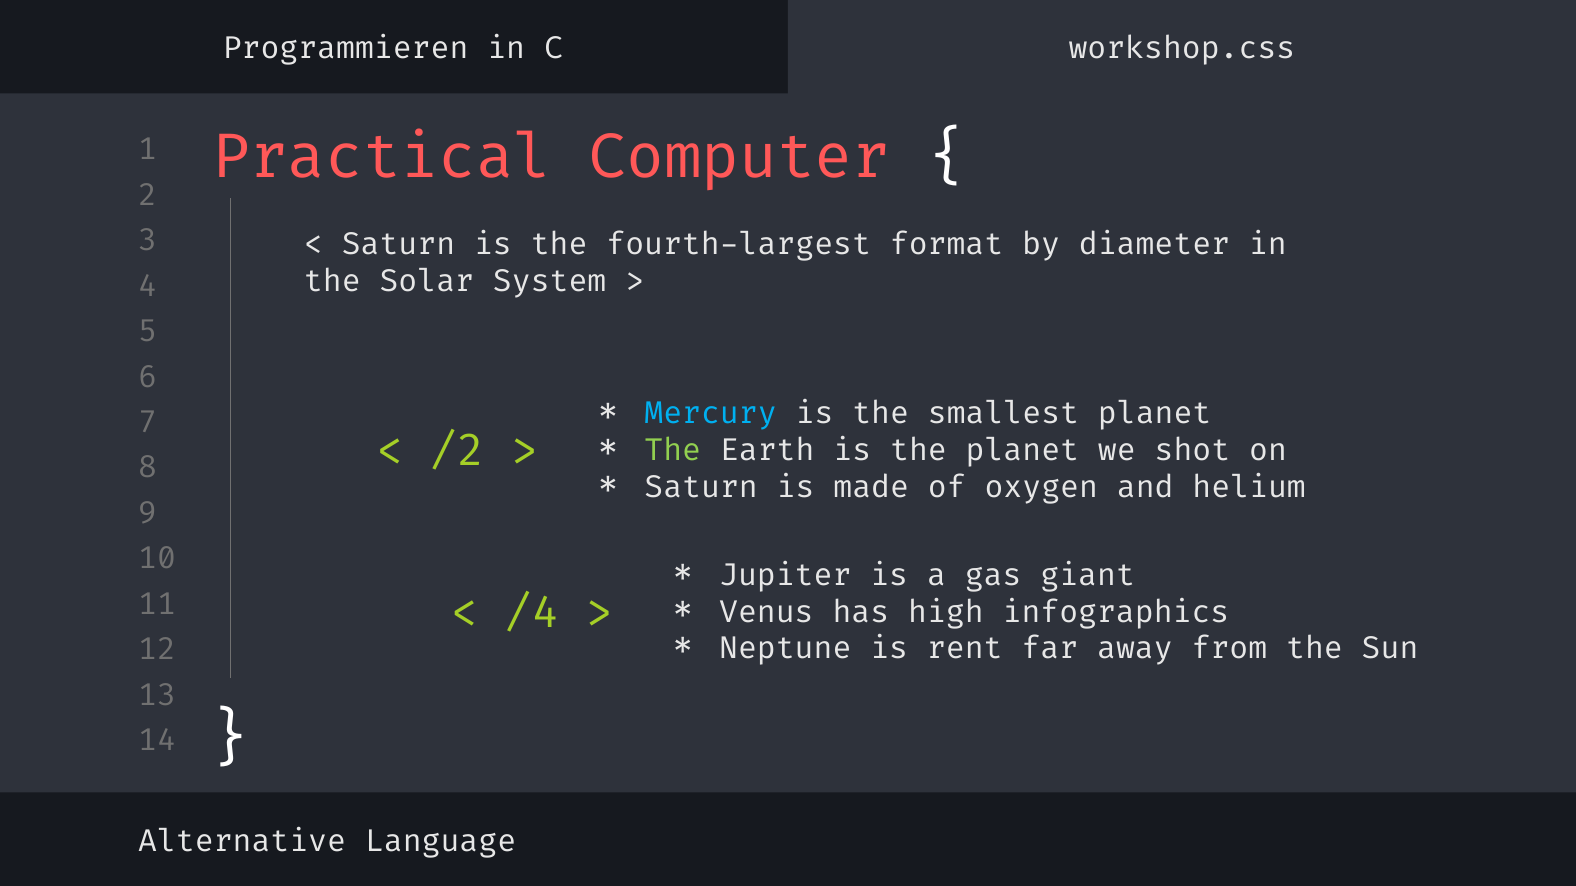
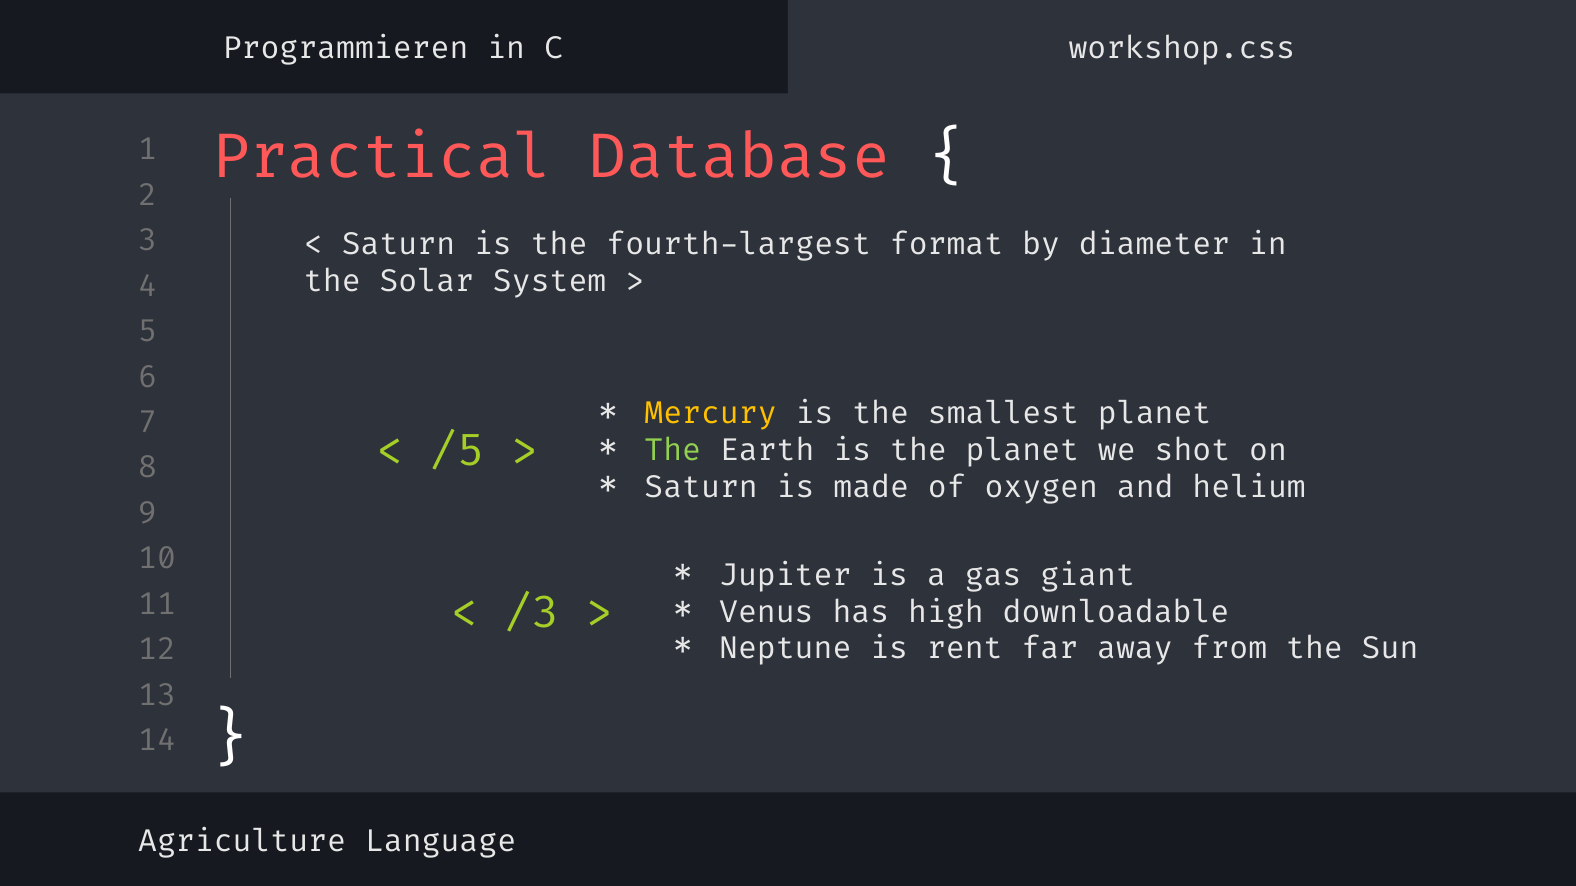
Computer: Computer -> Database (740, 157)
Mercury colour: light blue -> yellow (711, 414)
/2: /2 -> /5 (457, 452)
/4: /4 -> /3 (532, 613)
infographics: infographics -> downloadable (1116, 612)
Alternative: Alternative -> Agriculture (242, 842)
